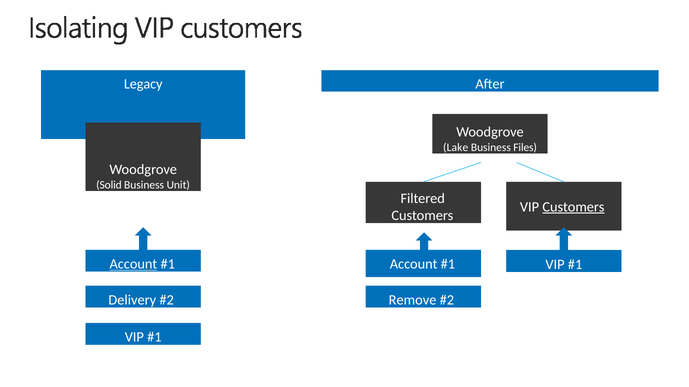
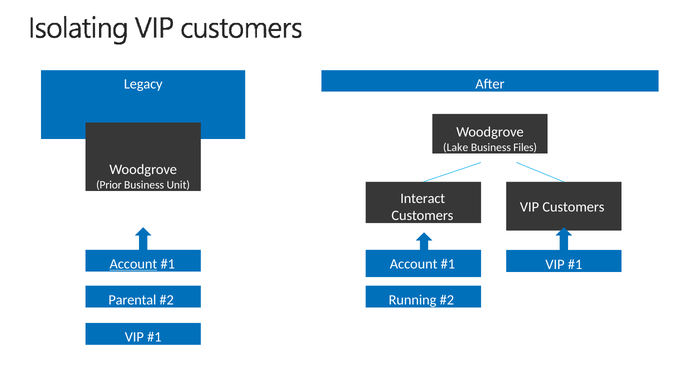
Solid: Solid -> Prior (109, 185)
Filtered: Filtered -> Interact (423, 199)
Customers underline: present -> none (573, 207)
Delivery: Delivery -> Parental (132, 300)
Remove: Remove -> Running (413, 300)
